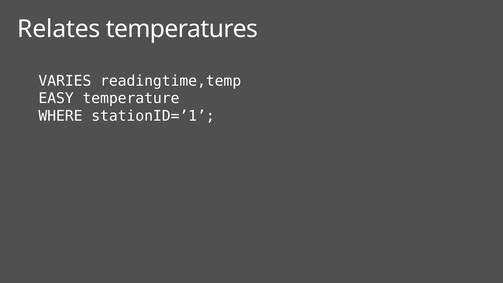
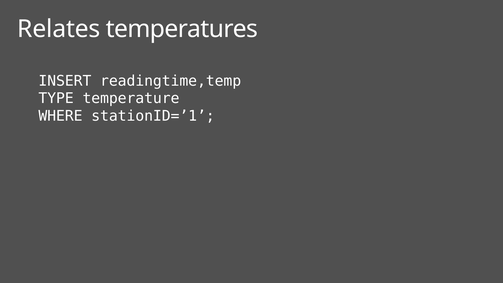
VARIES: VARIES -> INSERT (65, 81)
EASY: EASY -> TYPE (56, 98)
